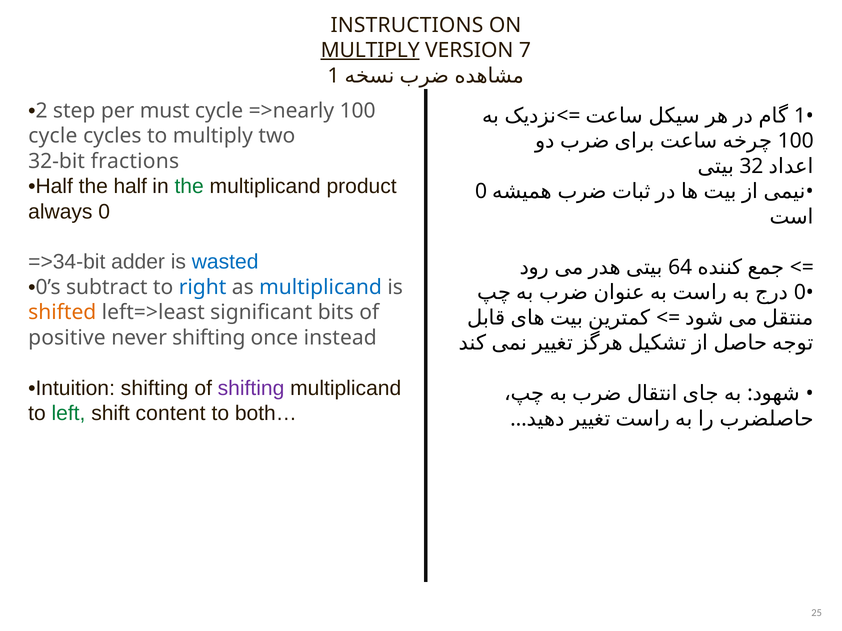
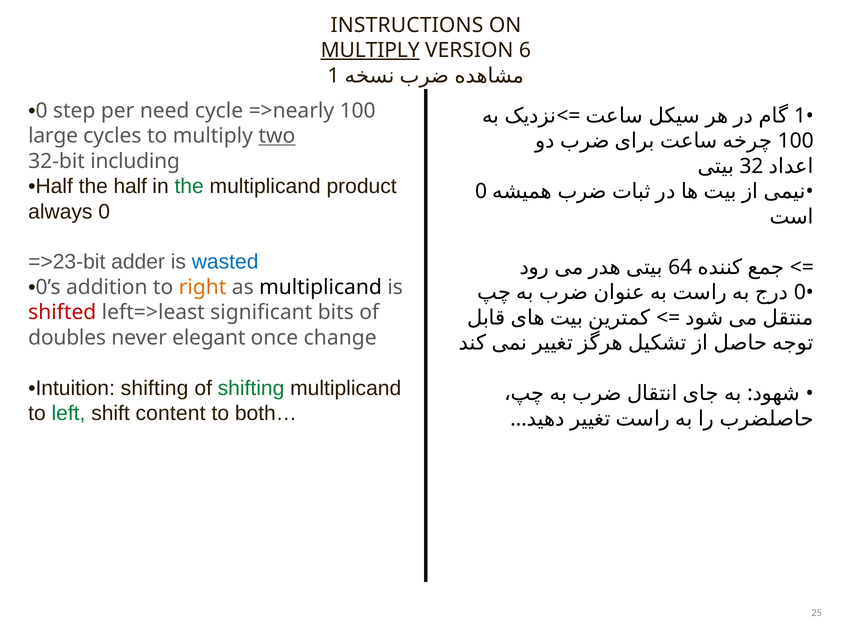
7: 7 -> 6 (525, 50)
2: 2 -> 0 (42, 111)
must: must -> need (165, 111)
cycle: cycle -> large (53, 136)
two underline: none -> present (277, 136)
fractions: fractions -> including (135, 161)
=>34-bit: =>34-bit -> =>23-bit (67, 262)
subtract: subtract -> addition (107, 288)
right colour: blue -> orange (203, 288)
multiplicand colour: blue -> black (320, 288)
shifted colour: orange -> red (62, 313)
positive: positive -> doubles (67, 338)
never shifting: shifting -> elegant (209, 338)
instead: instead -> change (340, 338)
shifting colour: purple -> green (251, 389)
